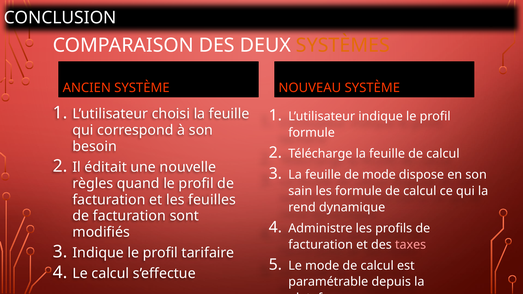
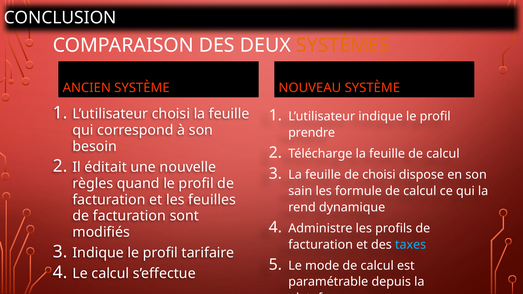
formule: formule -> prendre (312, 133)
de mode: mode -> choisi (379, 175)
taxes colour: pink -> light blue (411, 245)
